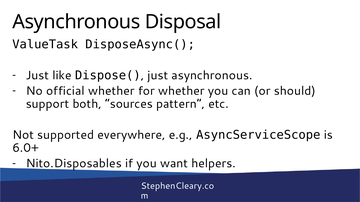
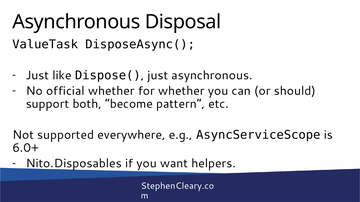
sources: sources -> become (129, 104)
